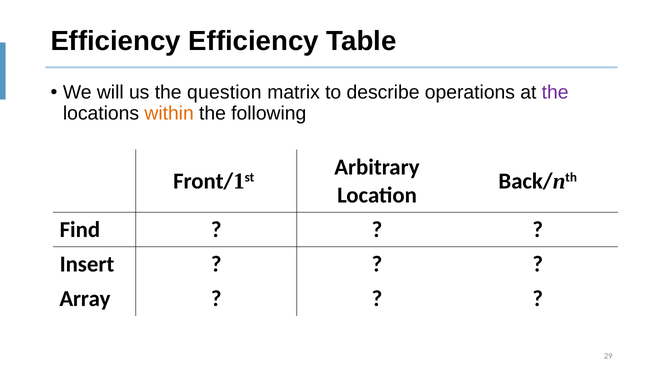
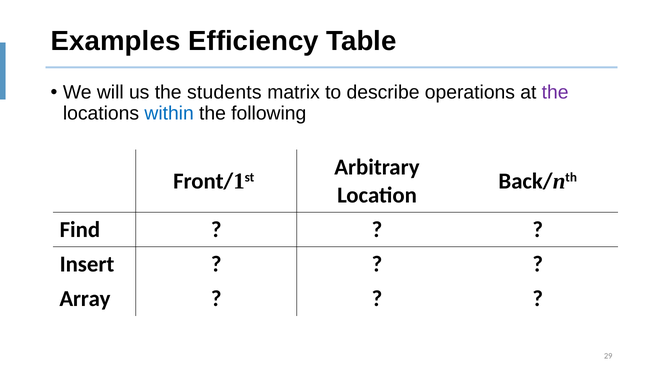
Efficiency: Efficiency -> Examples (116, 41)
question: question -> students (224, 93)
within colour: orange -> blue (169, 113)
